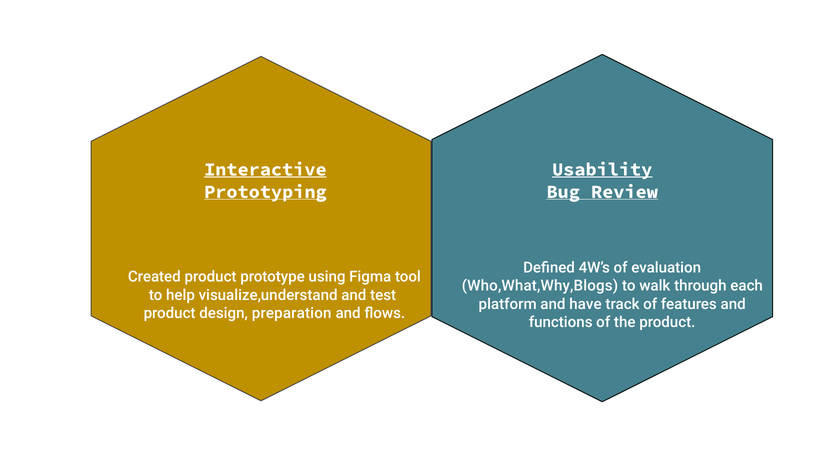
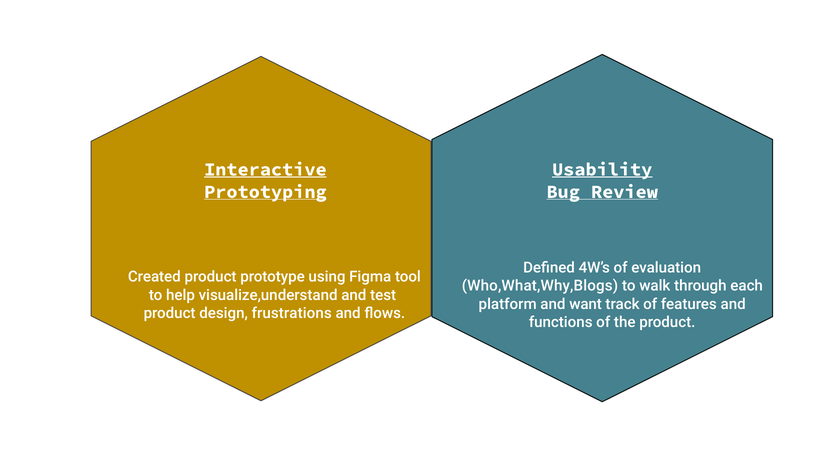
have: have -> want (586, 304)
preparation: preparation -> frustrations (292, 314)
